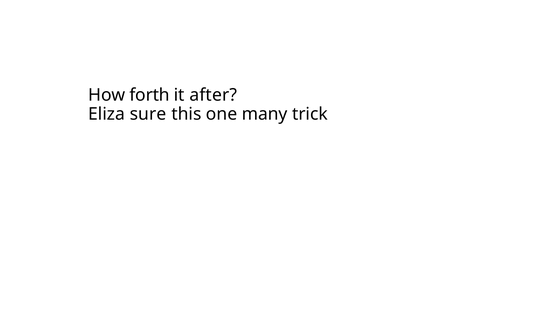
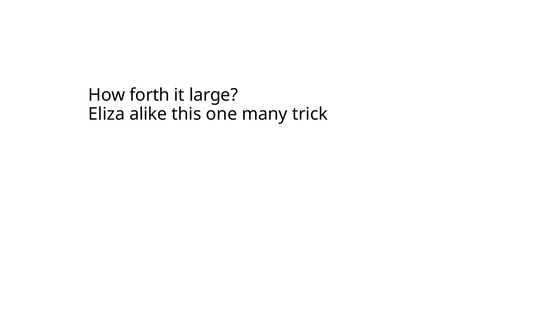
after: after -> large (213, 95)
sure: sure -> alike (148, 114)
